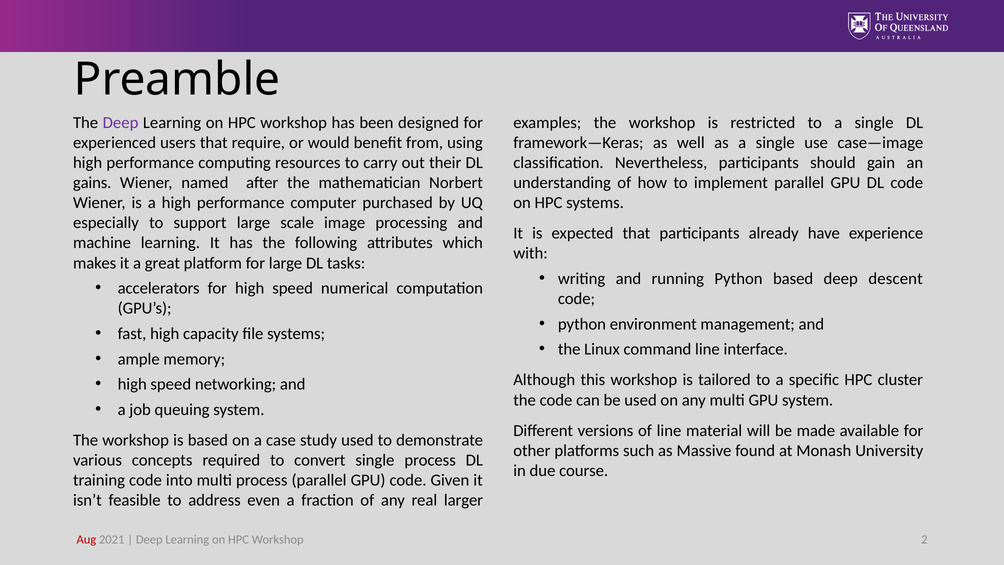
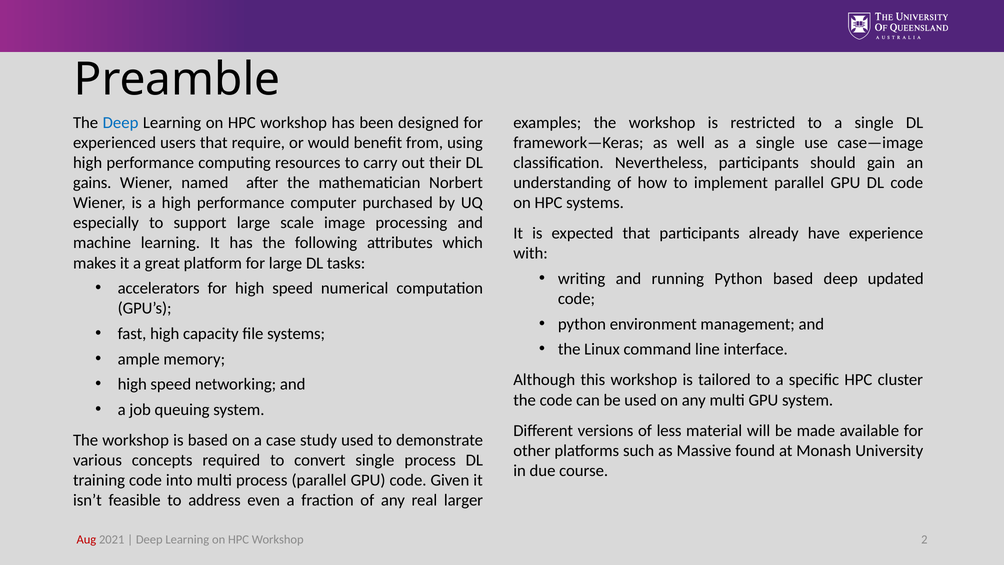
Deep colour: purple -> blue (121, 122)
descent: descent -> updated (896, 279)
of line: line -> less (669, 430)
